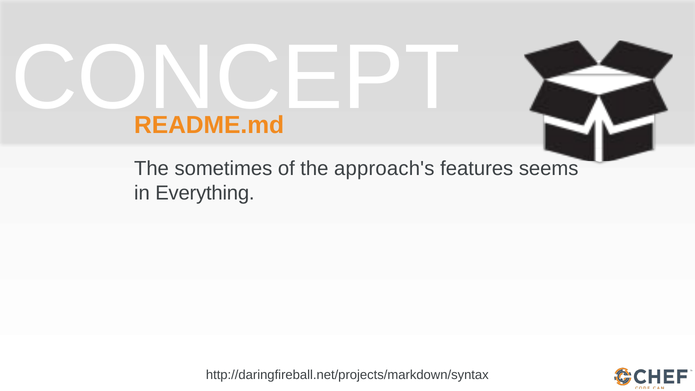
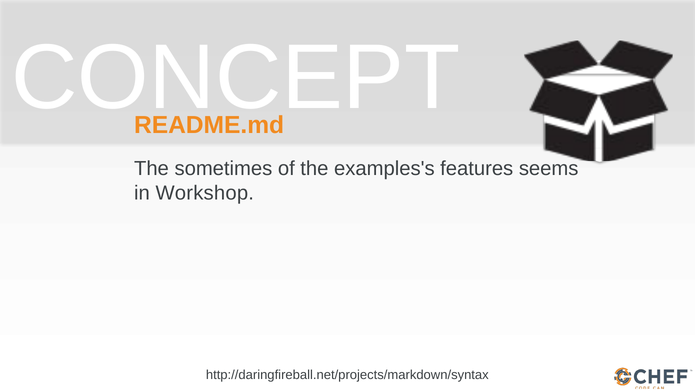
approach's: approach's -> examples's (384, 169)
Everything: Everything -> Workshop (205, 193)
